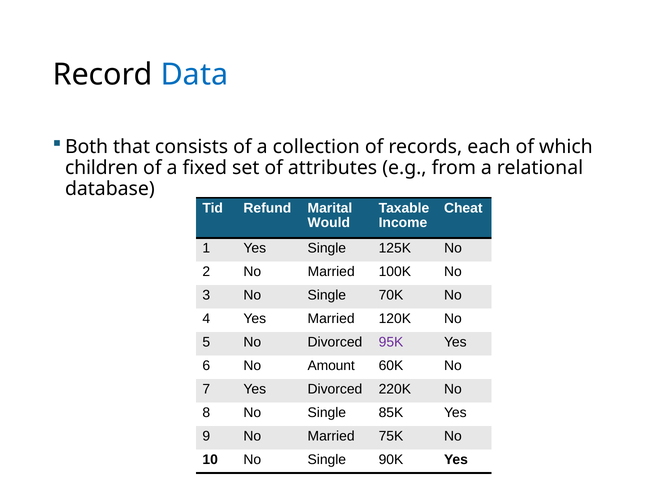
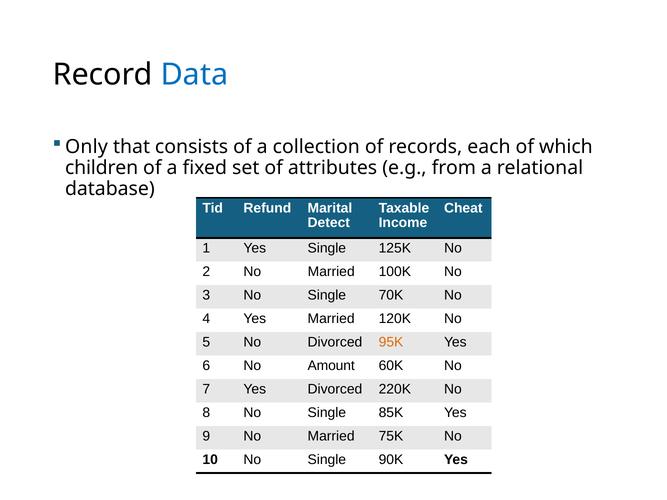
Both: Both -> Only (86, 147)
Would: Would -> Detect (329, 223)
95K colour: purple -> orange (391, 342)
